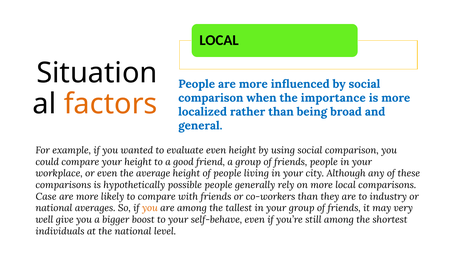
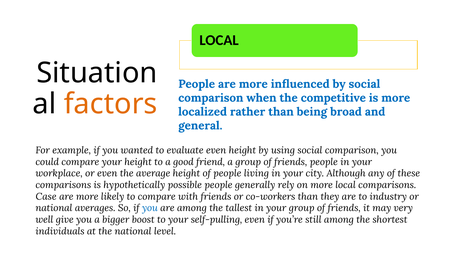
importance: importance -> competitive (333, 98)
you colour: orange -> blue (150, 208)
self-behave: self-behave -> self-pulling (217, 220)
